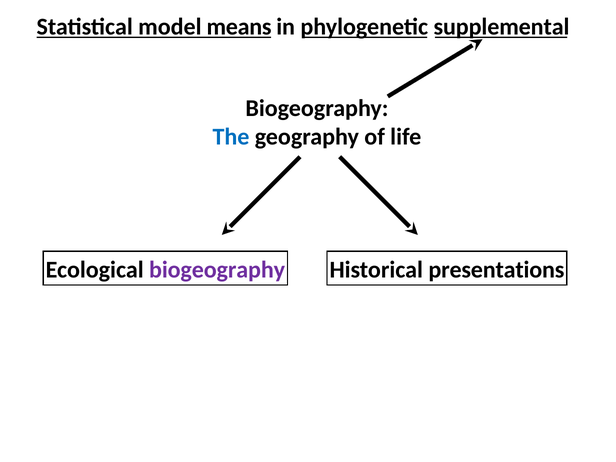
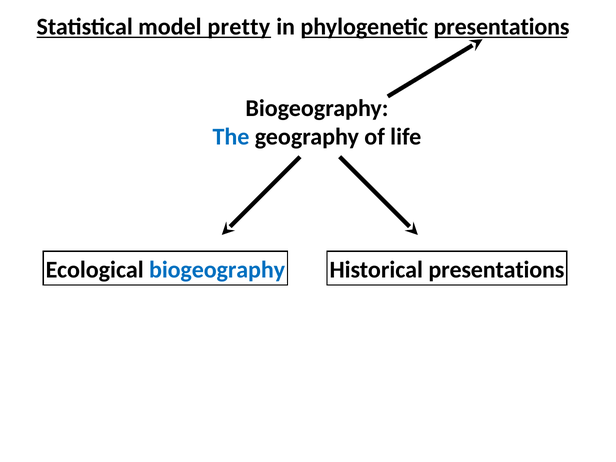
means: means -> pretty (239, 27)
phylogenetic supplemental: supplemental -> presentations (502, 27)
biogeography colour: purple -> blue (217, 270)
